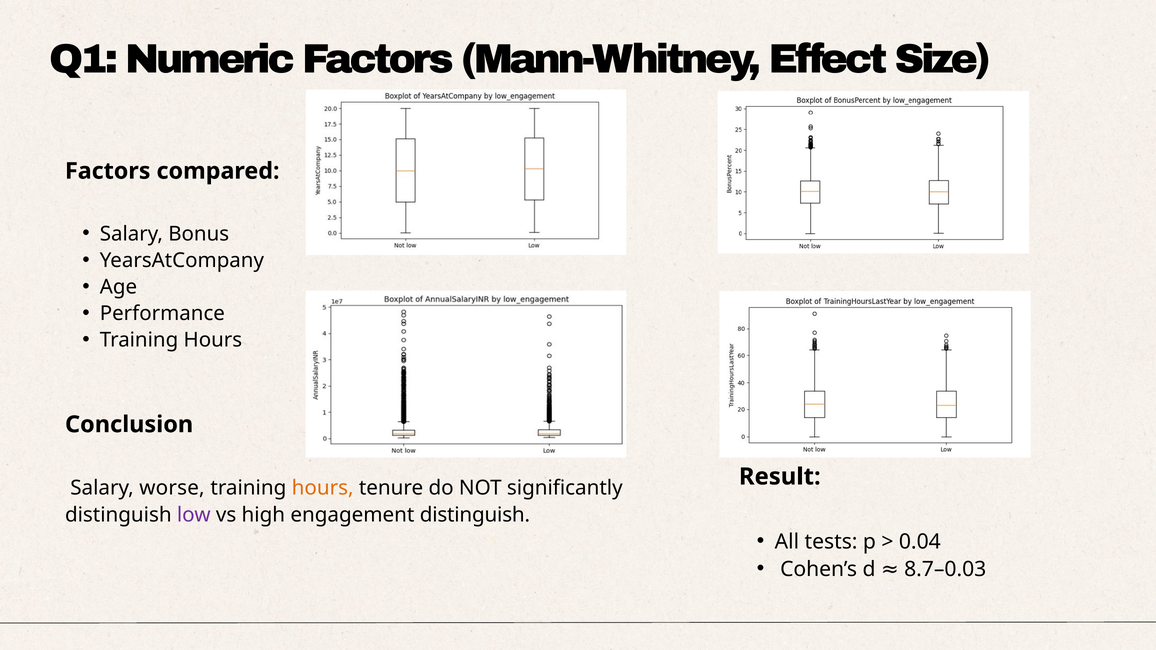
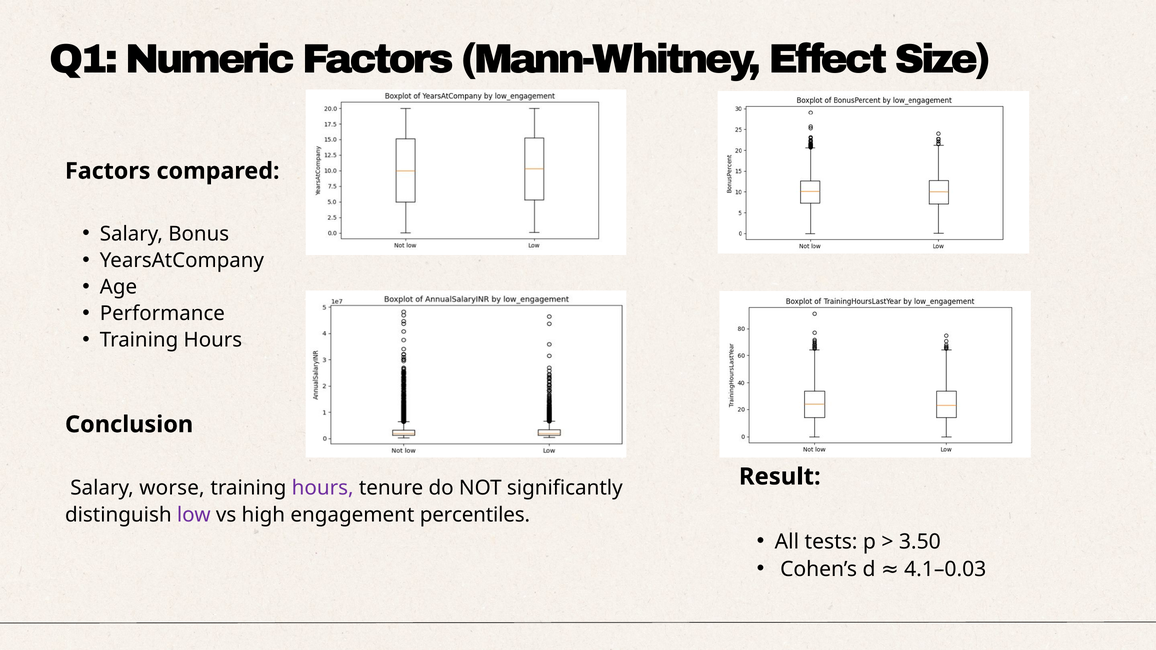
hours colour: orange -> purple (323, 488)
engagement distinguish: distinguish -> percentiles (475, 515)
0.04: 0.04 -> 3.50 (920, 542)
8.7–0.03: 8.7–0.03 -> 4.1–0.03 (945, 569)
